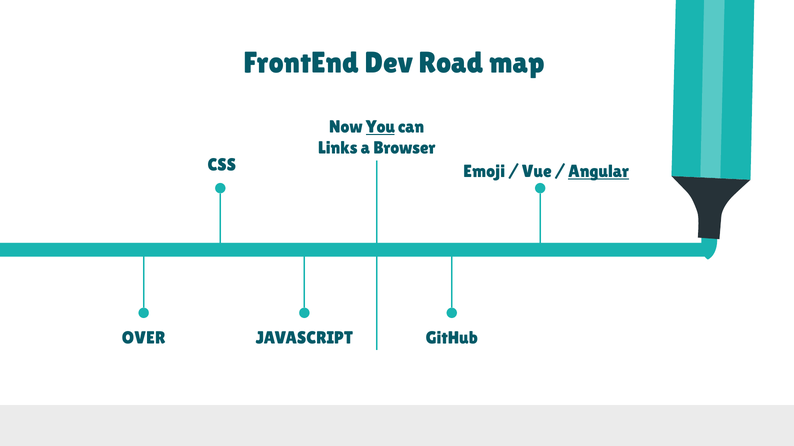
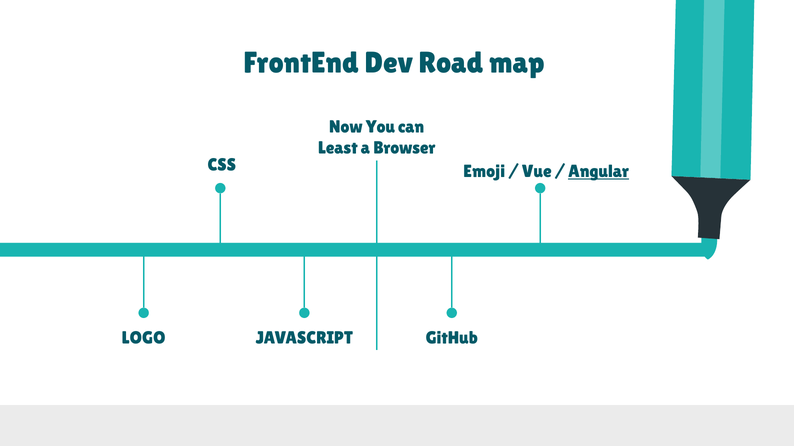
You underline: present -> none (380, 127)
Links: Links -> Least (338, 148)
OVER: OVER -> LOGO (144, 338)
